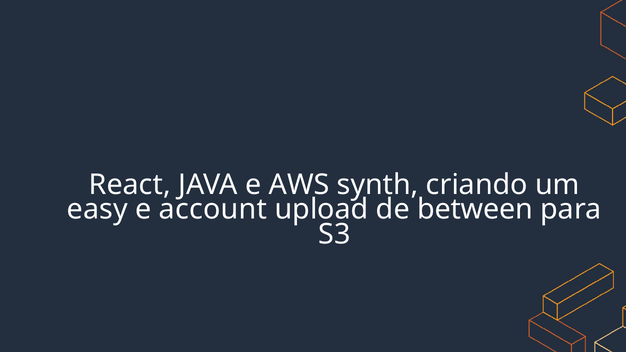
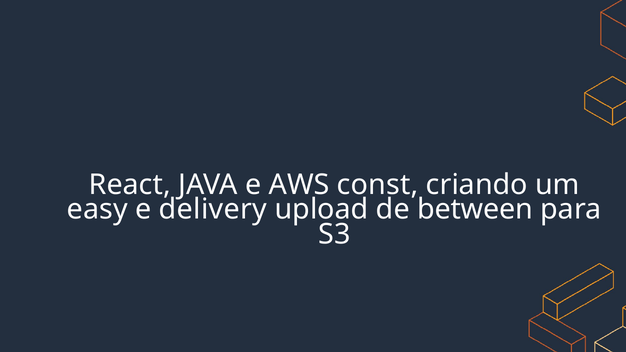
synth: synth -> const (378, 185)
account: account -> delivery (213, 209)
